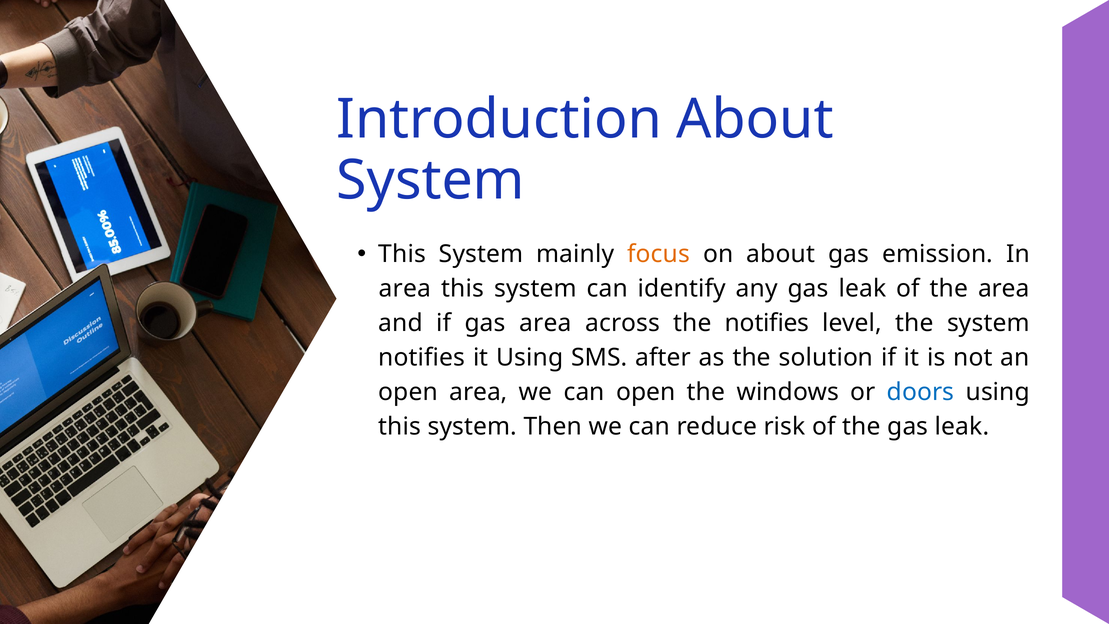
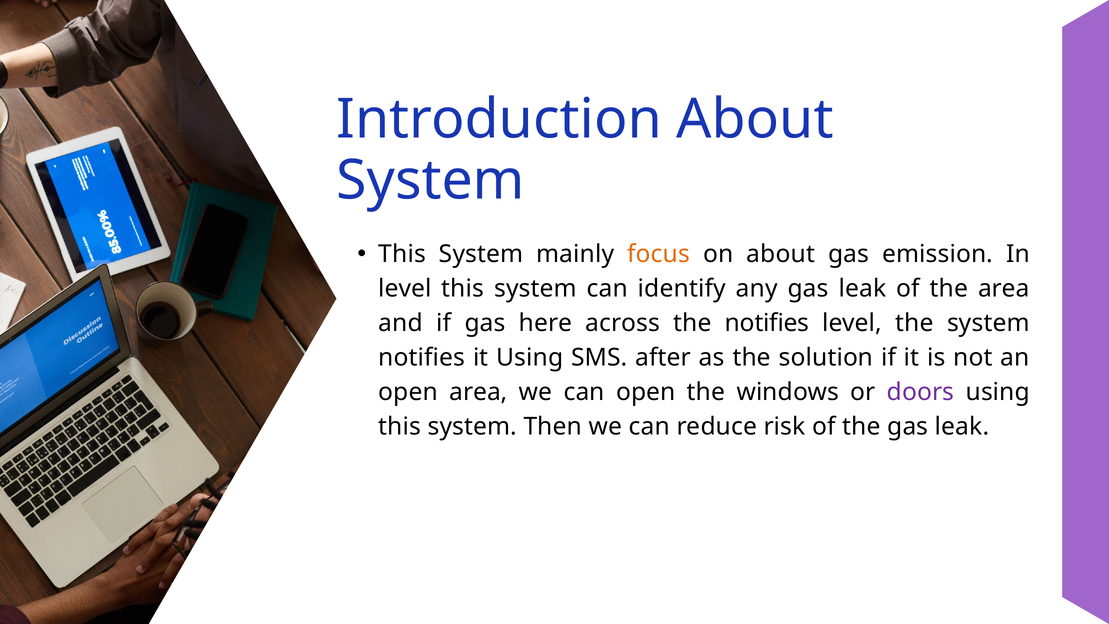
area: area -> level (405, 289)
gas area: area -> here (545, 323)
doors colour: blue -> purple (921, 392)
